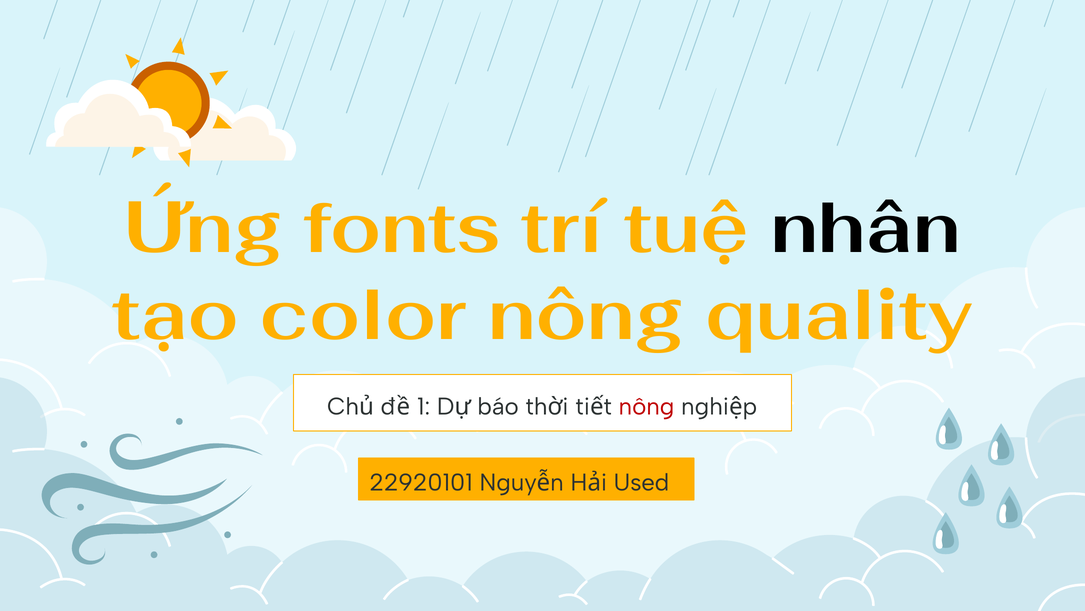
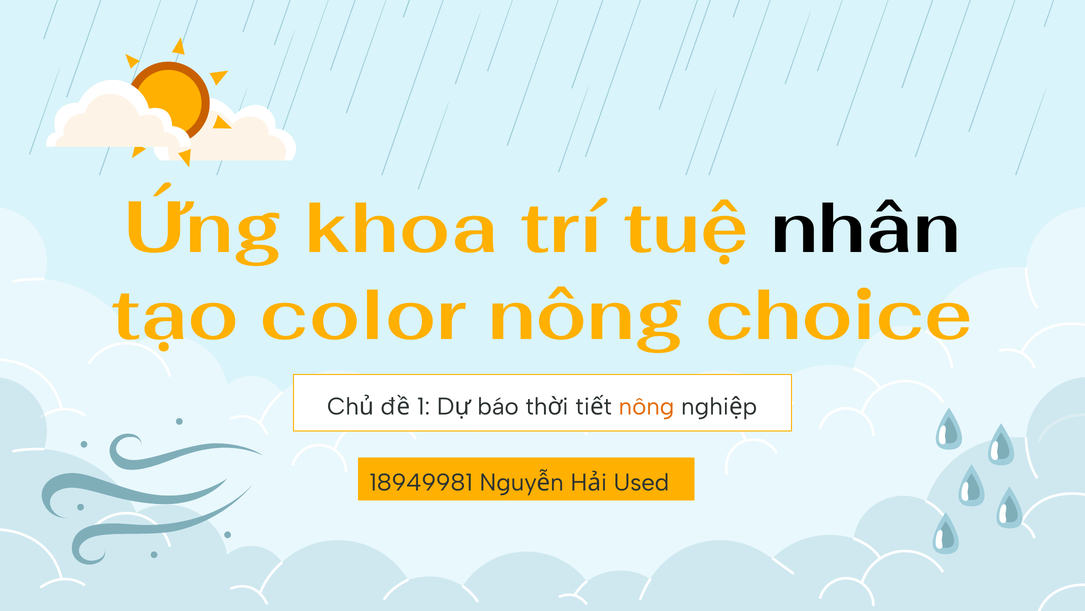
fonts: fonts -> khoa (402, 228)
quality: quality -> choice (839, 315)
nông colour: red -> orange (647, 406)
22920101: 22920101 -> 18949981 (421, 482)
